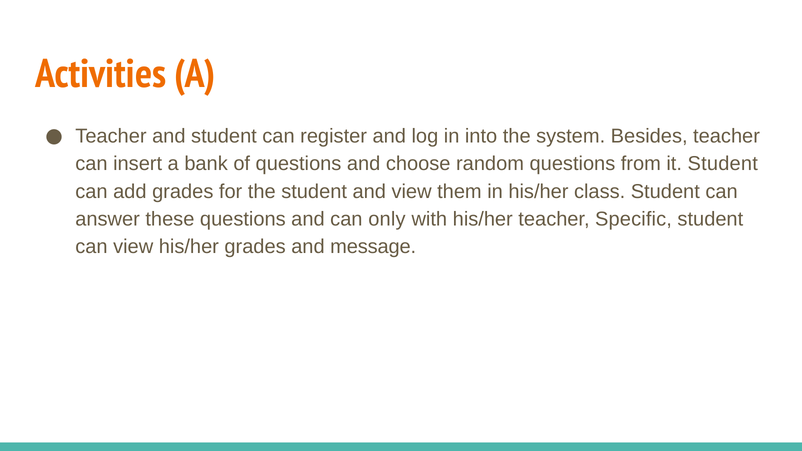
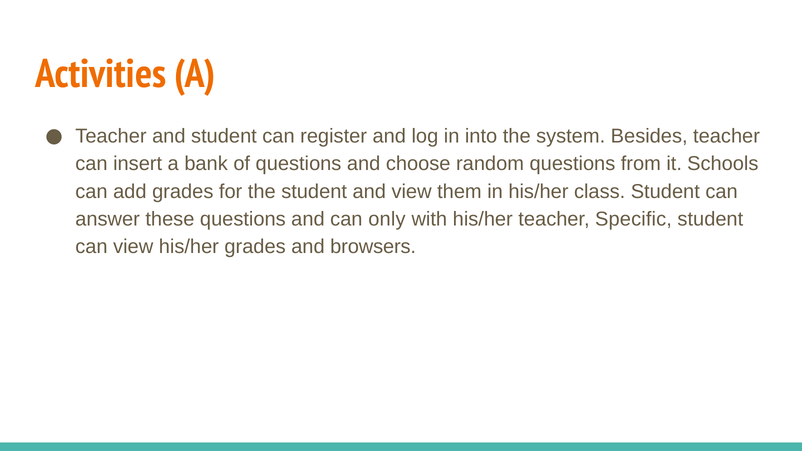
it Student: Student -> Schools (723, 164)
message: message -> browsers (373, 247)
